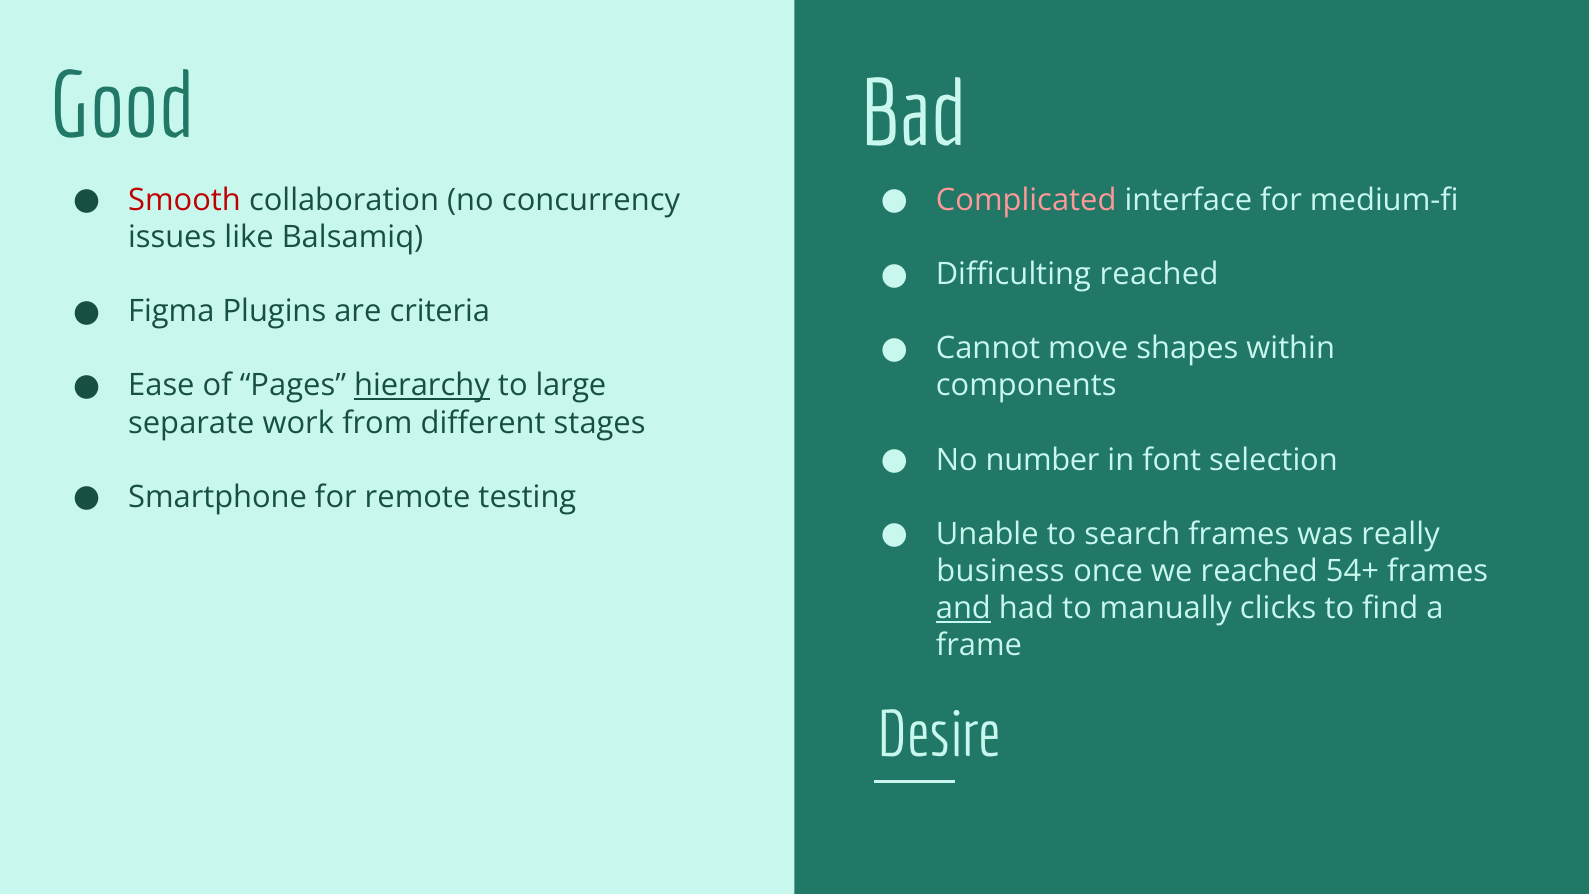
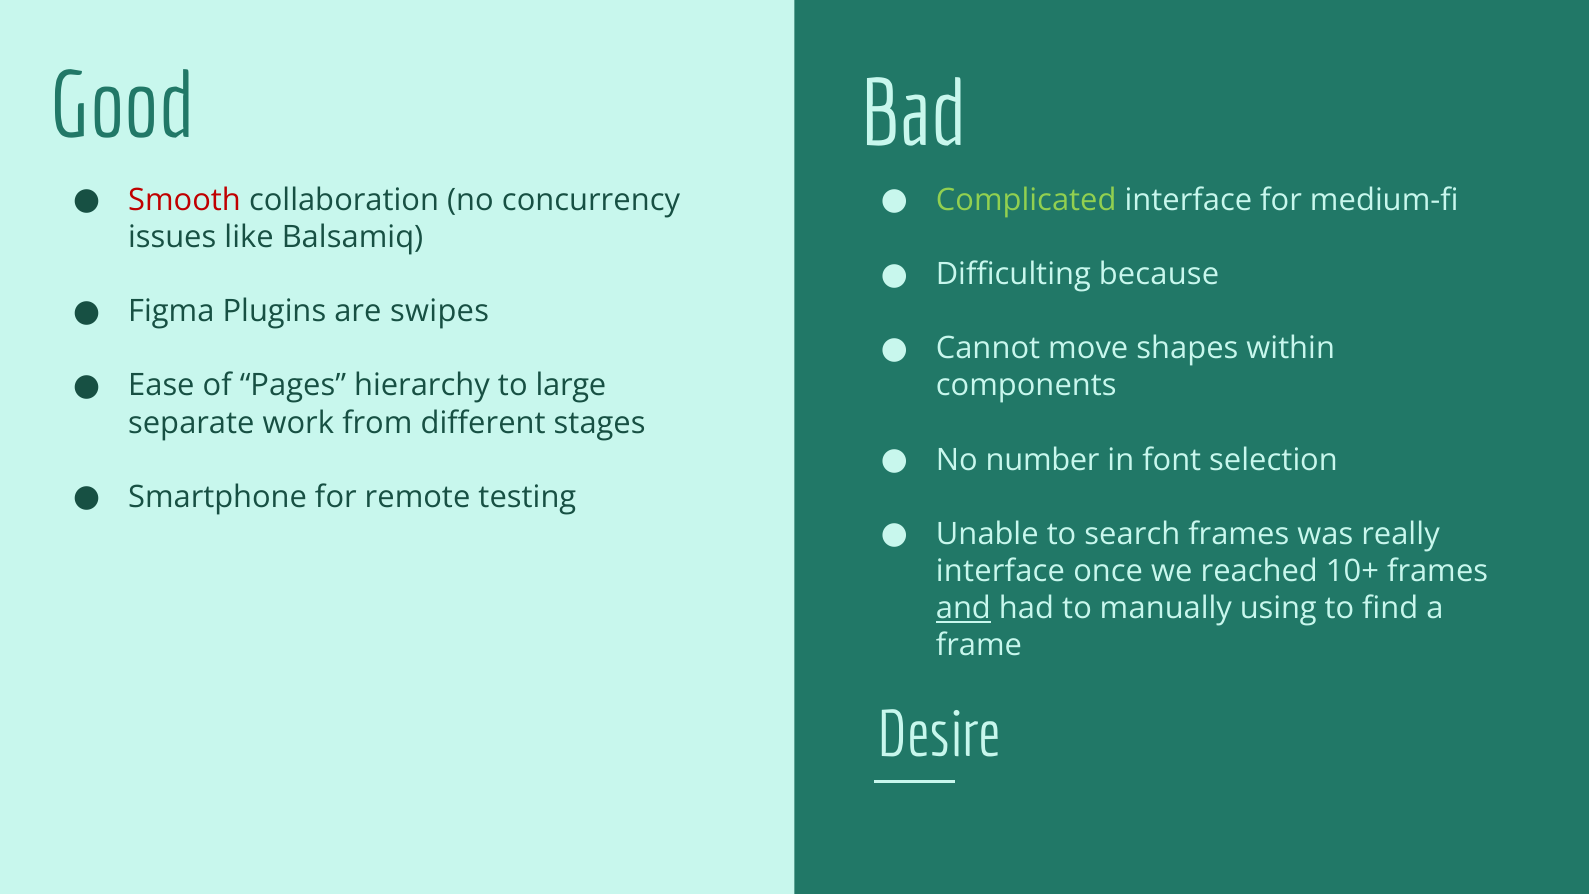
Complicated colour: pink -> light green (1026, 200)
Difficulting reached: reached -> because (1159, 274)
criteria: criteria -> swipes (440, 311)
hierarchy underline: present -> none (422, 386)
business: business -> interface (1000, 571)
54+: 54+ -> 10+ (1352, 571)
clicks: clicks -> using (1278, 608)
